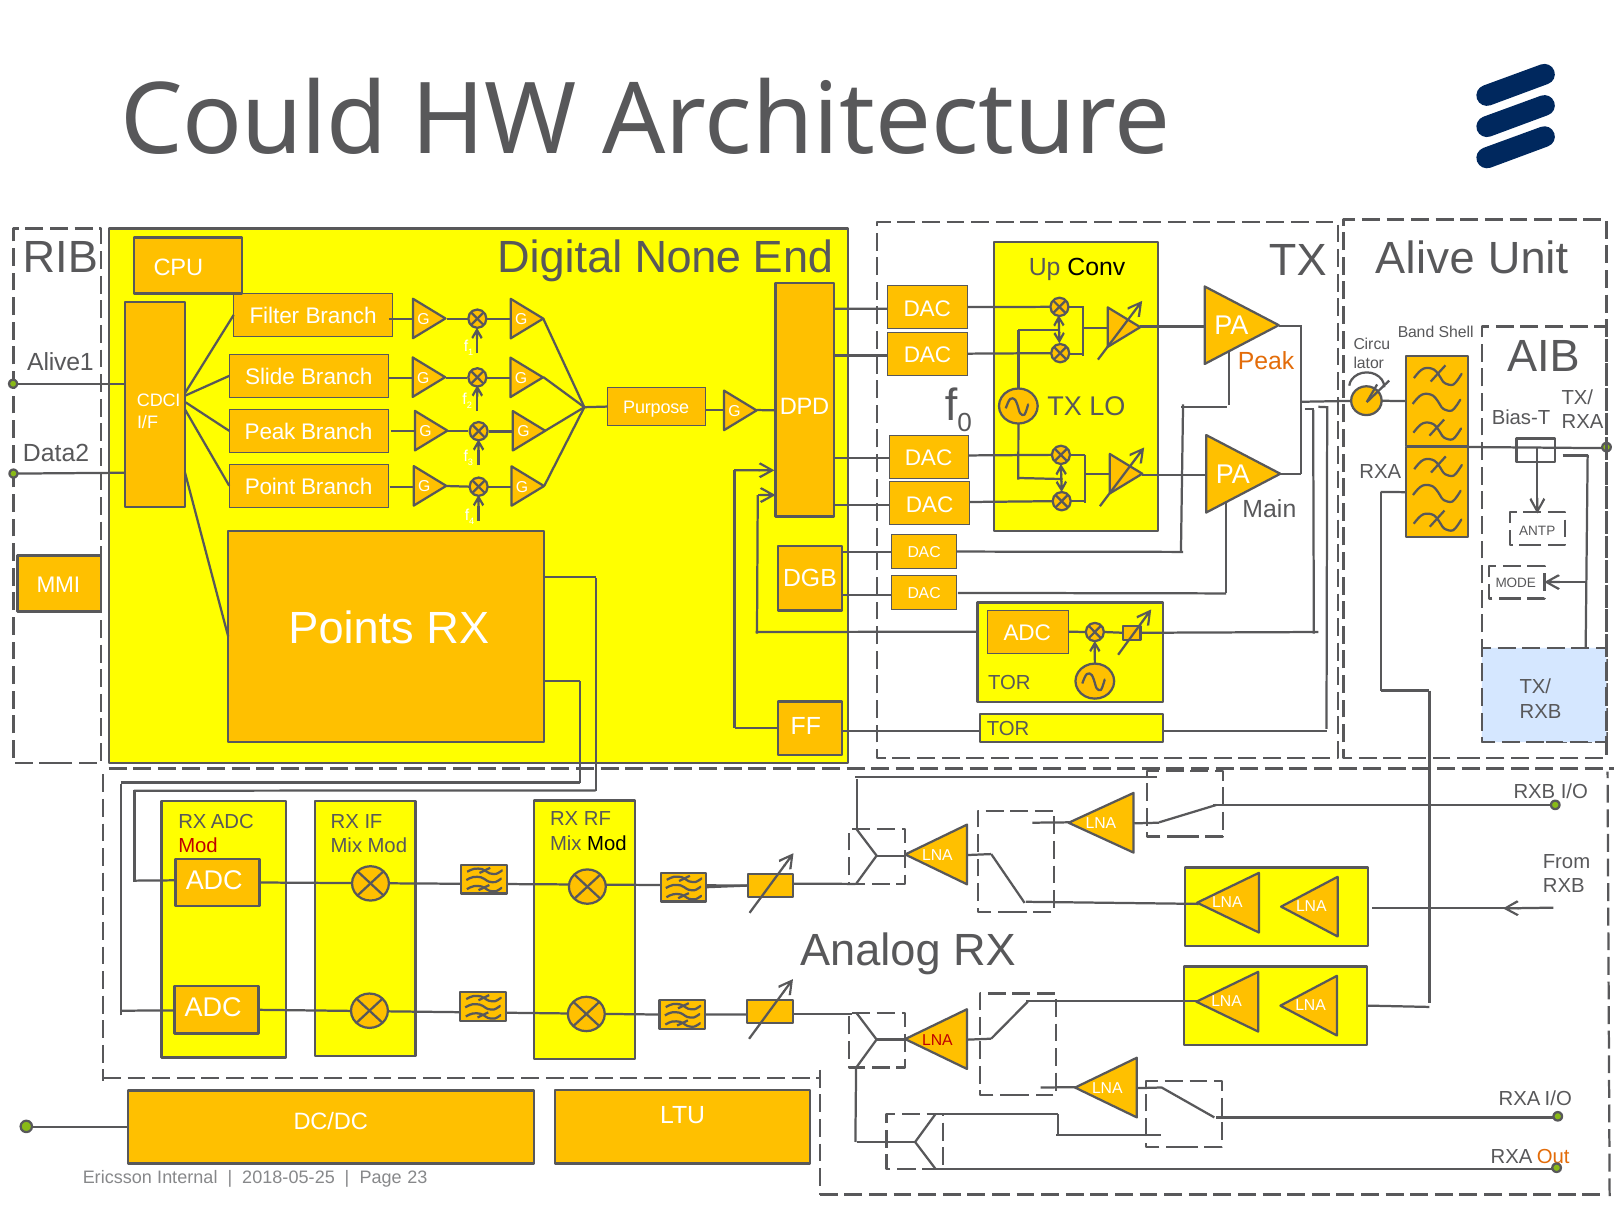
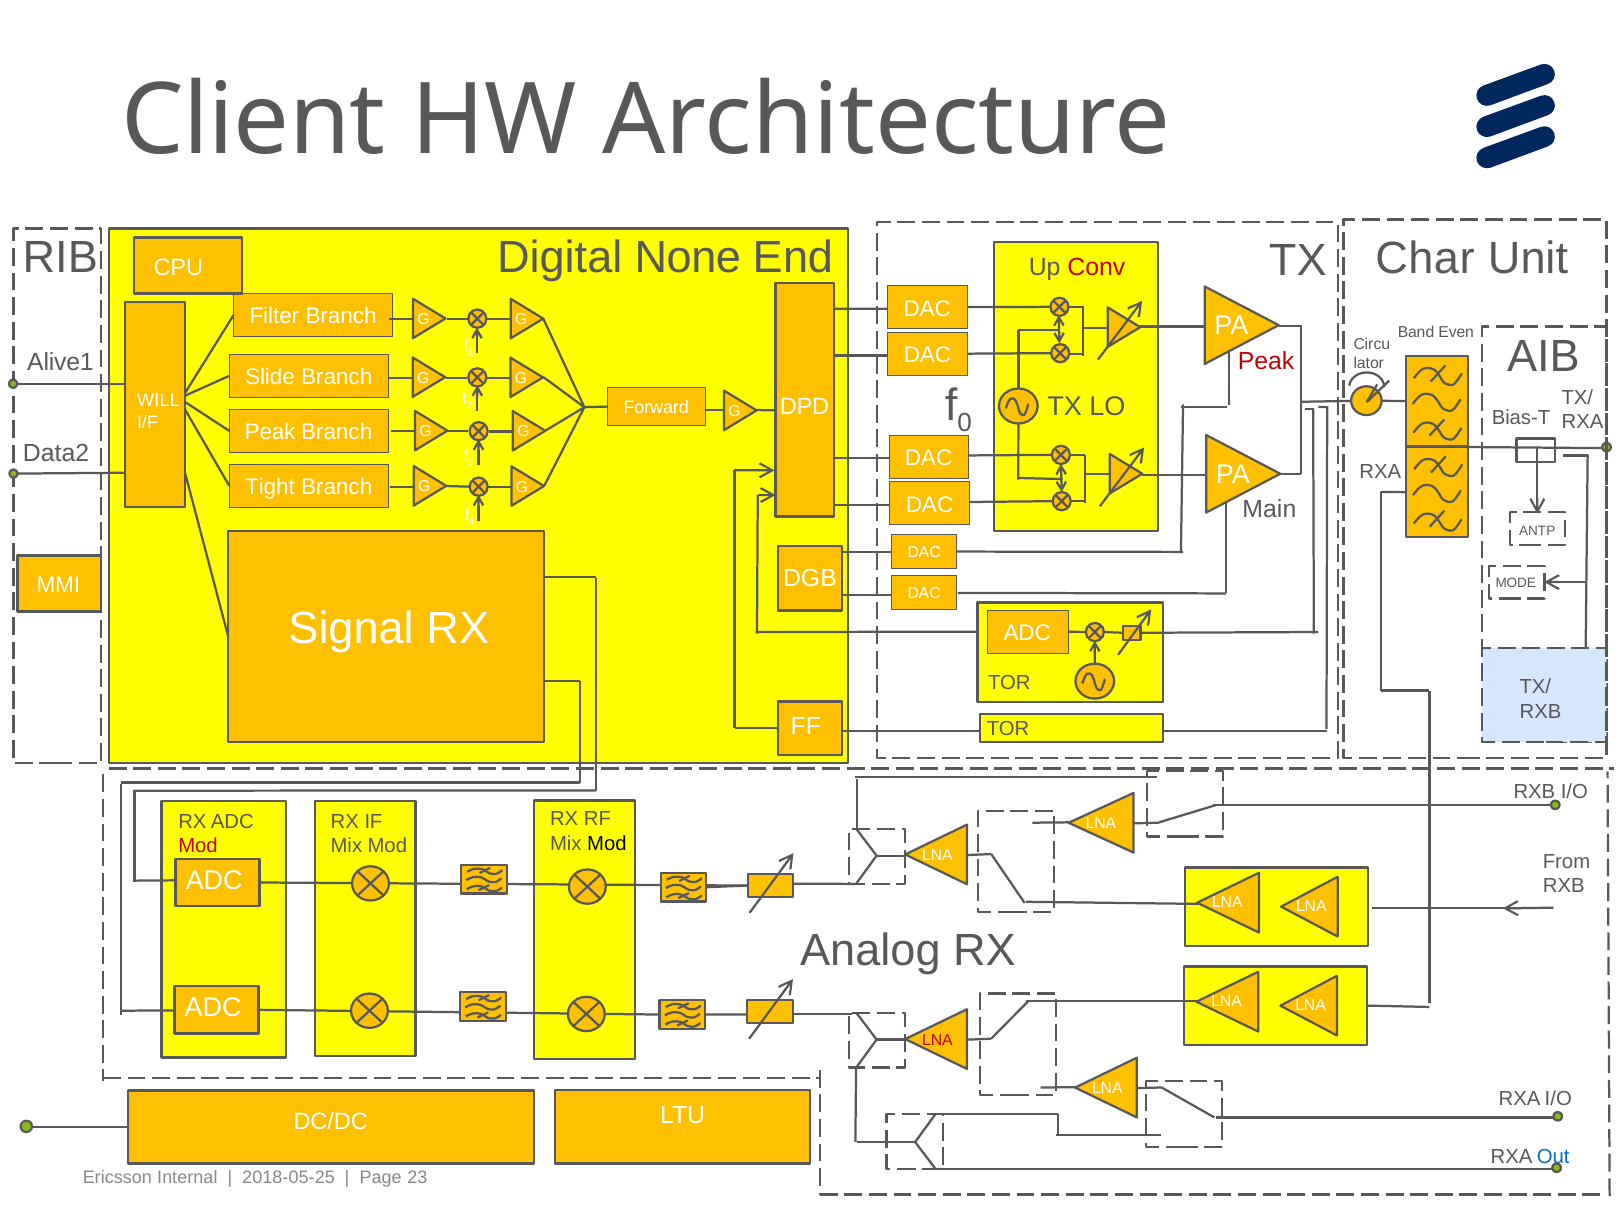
Could: Could -> Client (254, 120)
Alive: Alive -> Char (1425, 258)
Conv colour: black -> red (1096, 267)
Shell: Shell -> Even (1456, 332)
Peak colour: orange -> red (1266, 361)
CDCI: CDCI -> WILL (159, 401)
Purpose: Purpose -> Forward (656, 408)
Point: Point -> Tight (270, 487)
Points: Points -> Signal (351, 628)
Out colour: orange -> blue (1553, 1157)
